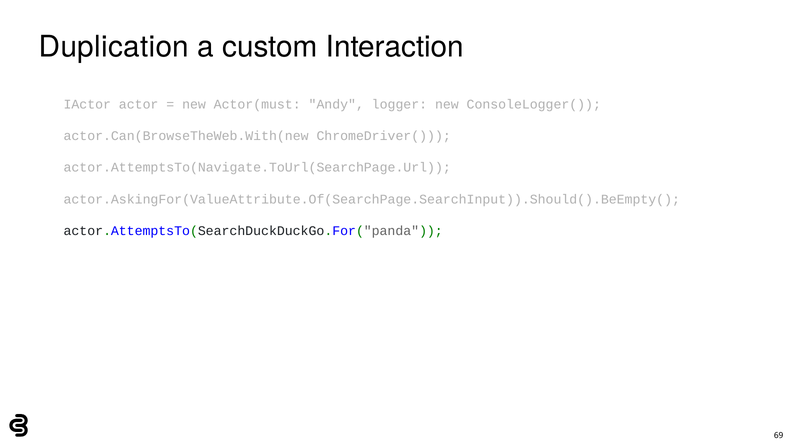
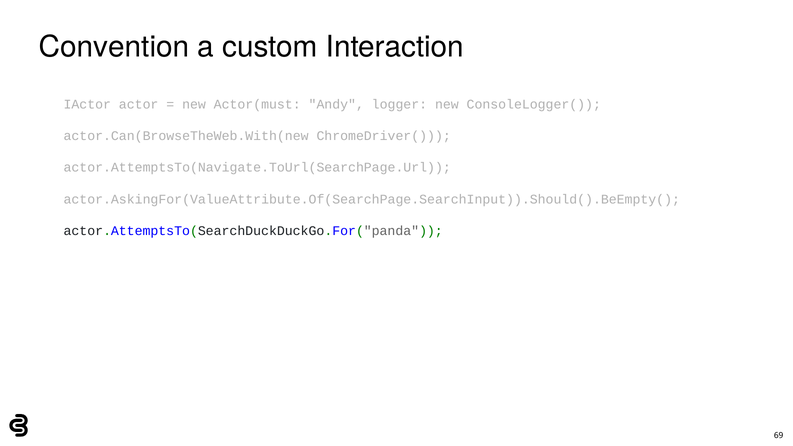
Duplication: Duplication -> Convention (114, 47)
